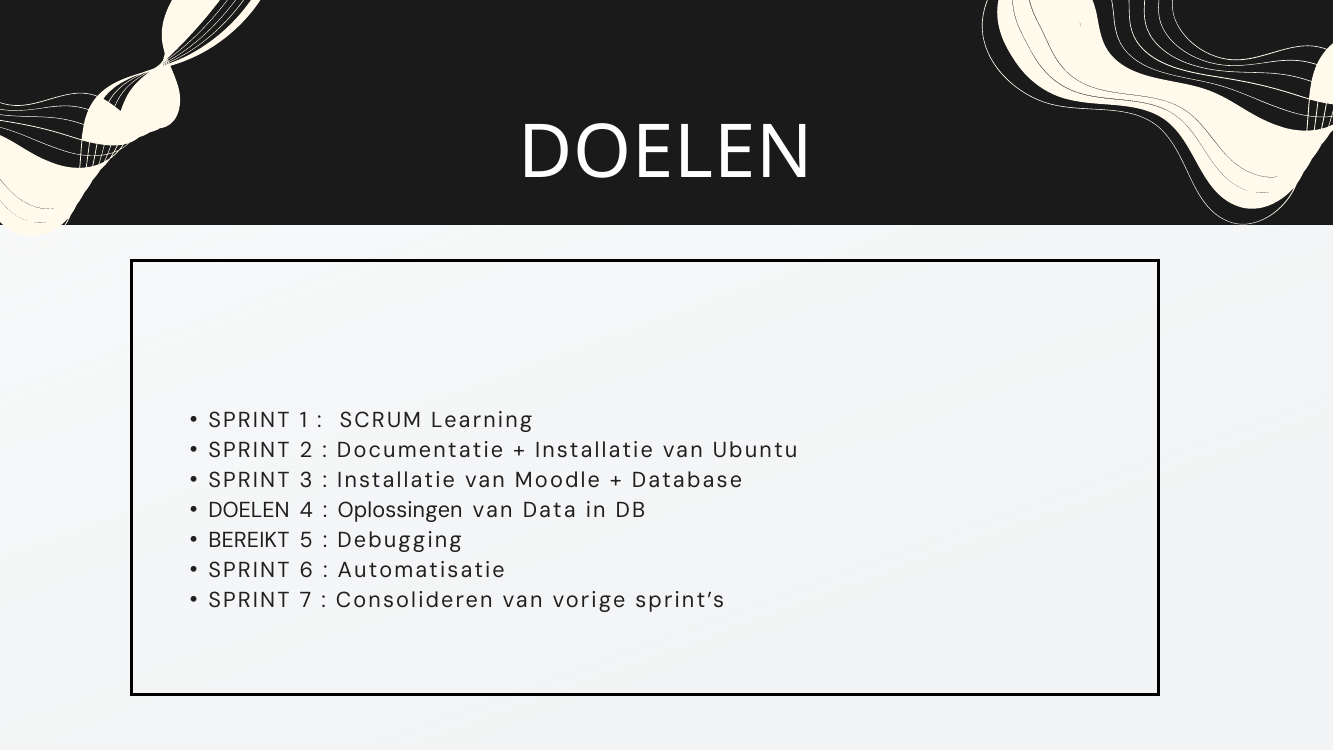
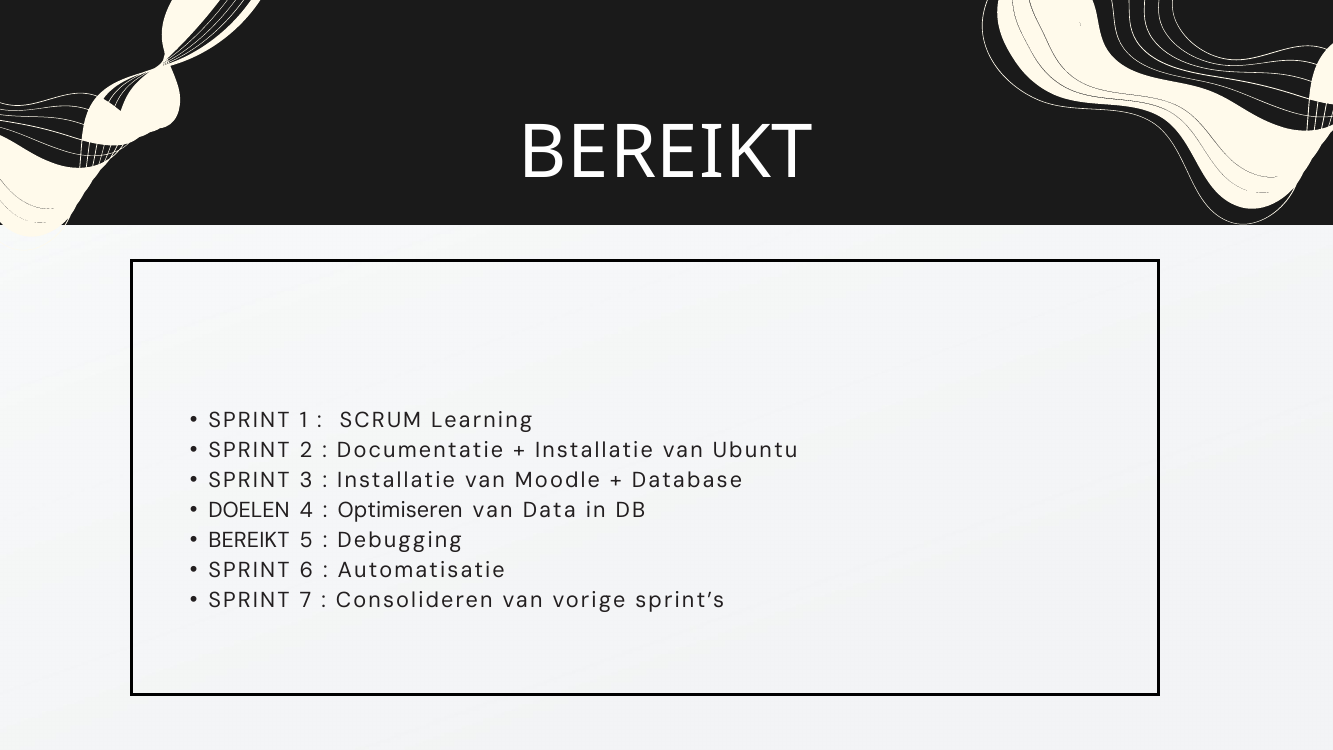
DOELEN: DOELEN -> BEREIKT (666, 153)
Oplossingen: Oplossingen -> Optimiseren (400, 510)
